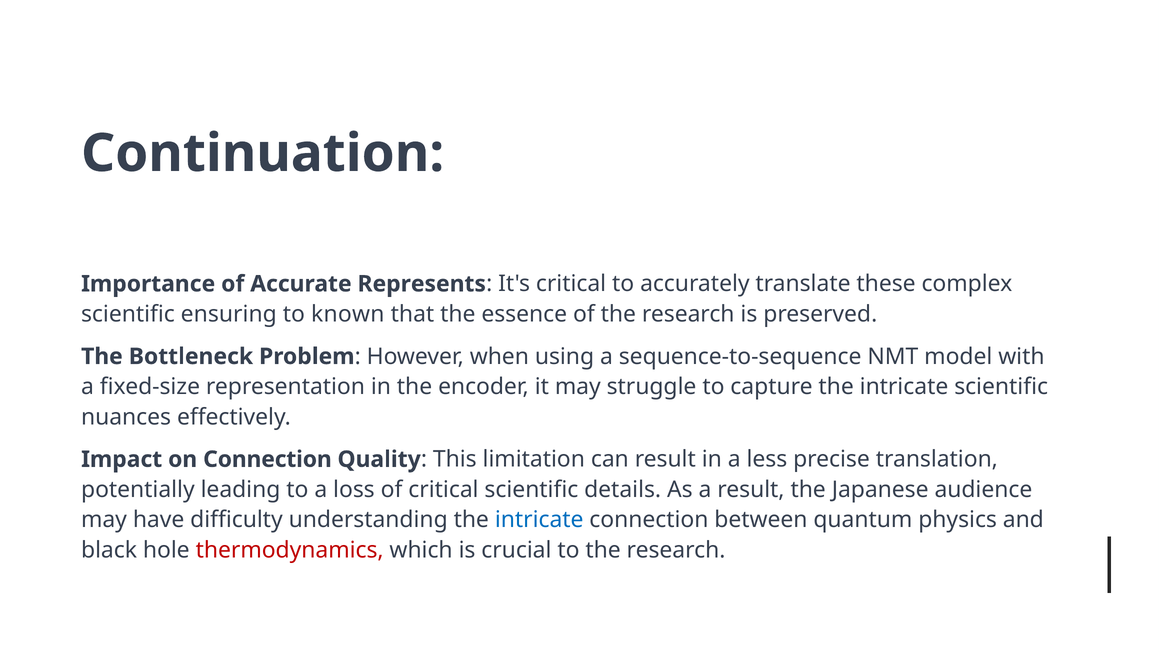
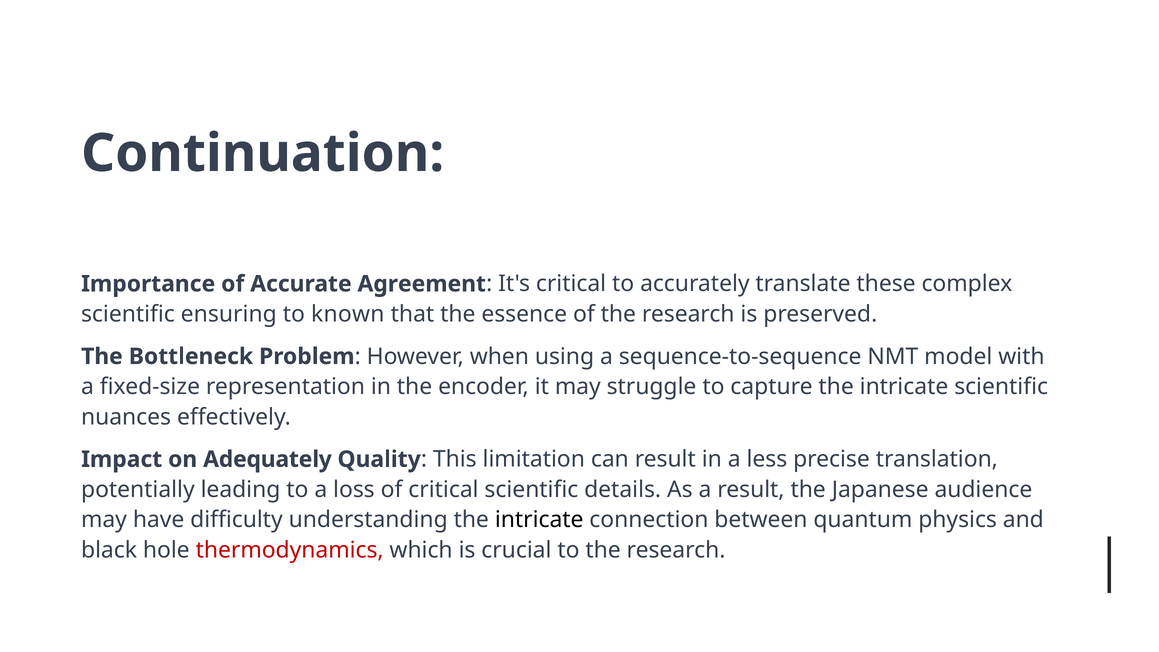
Represents: Represents -> Agreement (422, 284)
on Connection: Connection -> Adequately (267, 459)
intricate colour: blue -> black (539, 520)
